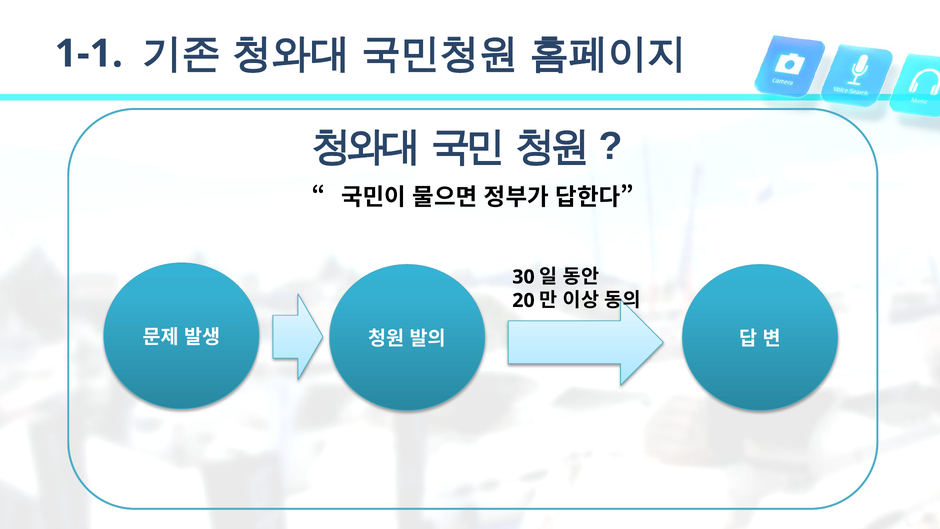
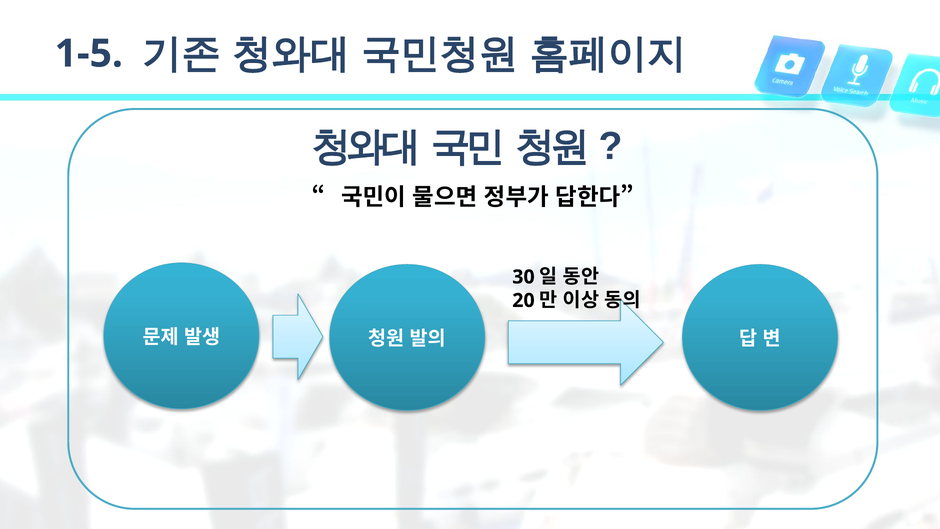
1-1: 1-1 -> 1-5 (89, 54)
